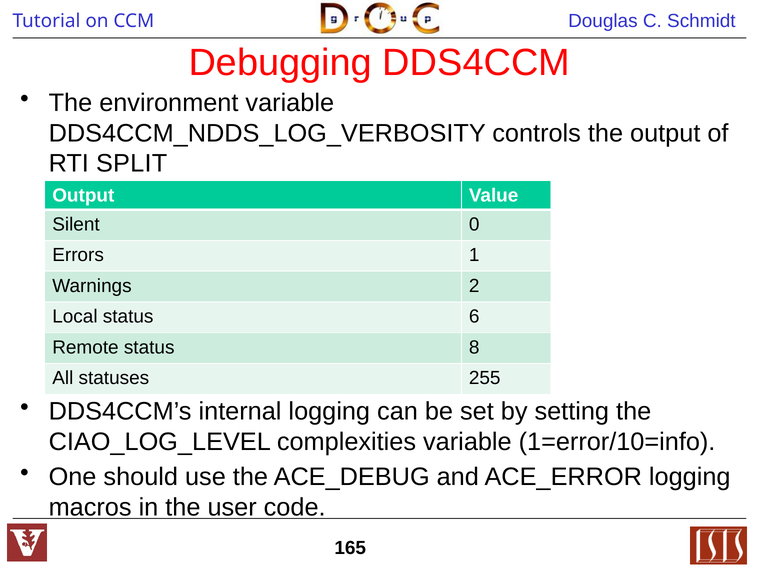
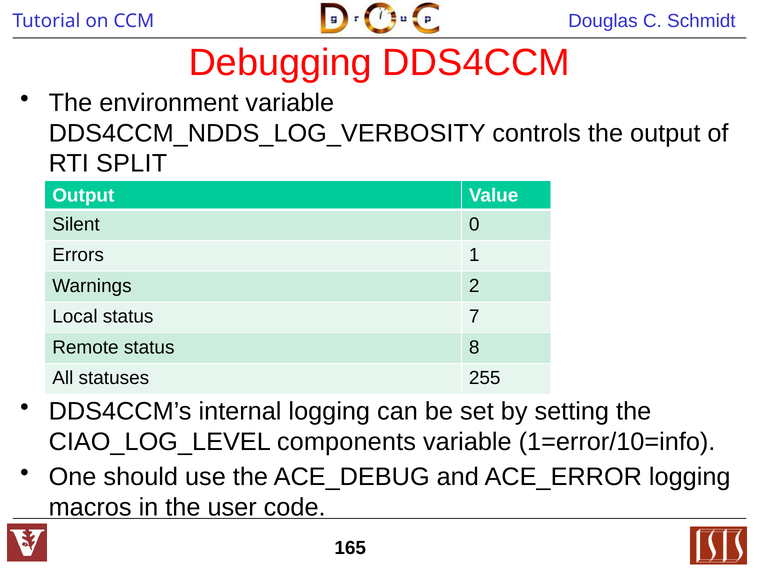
6: 6 -> 7 (474, 317)
complexities: complexities -> components (346, 442)
